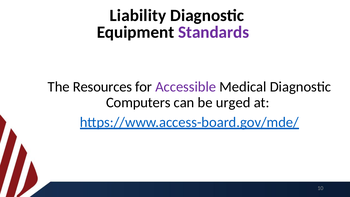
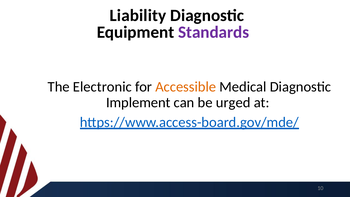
Resources: Resources -> Electronic (102, 87)
Accessible colour: purple -> orange (186, 87)
Computers: Computers -> Implement (138, 103)
